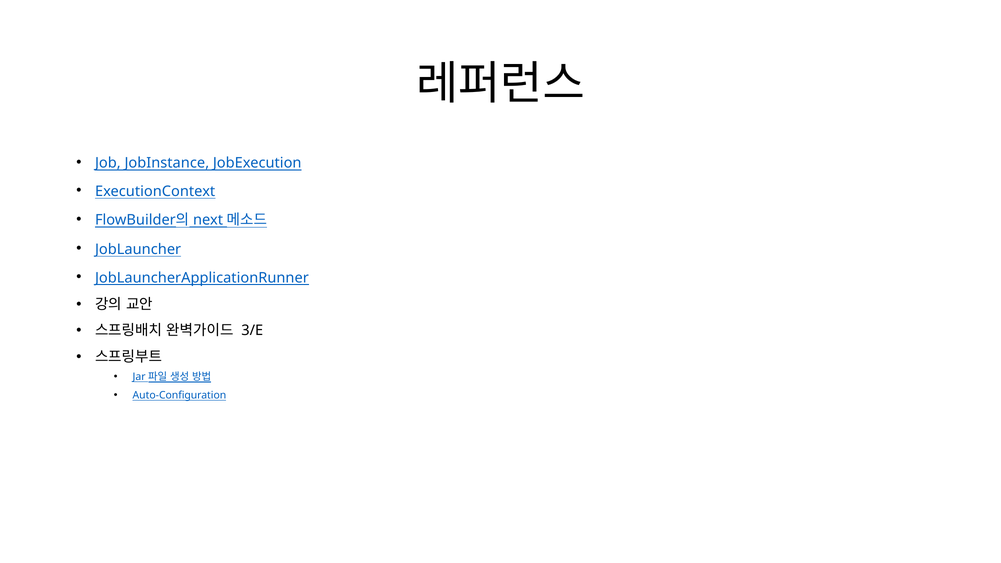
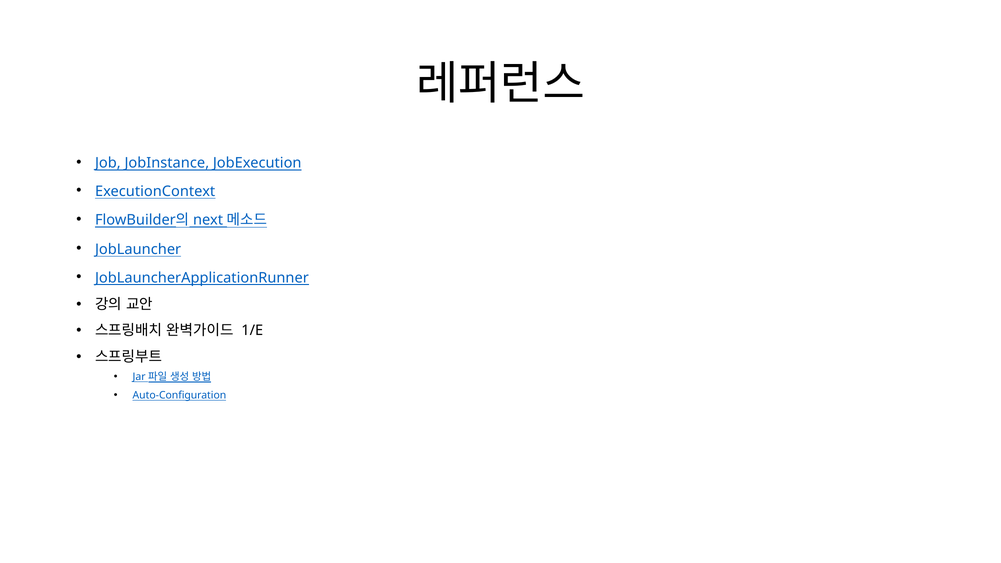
3/E: 3/E -> 1/E (252, 331)
